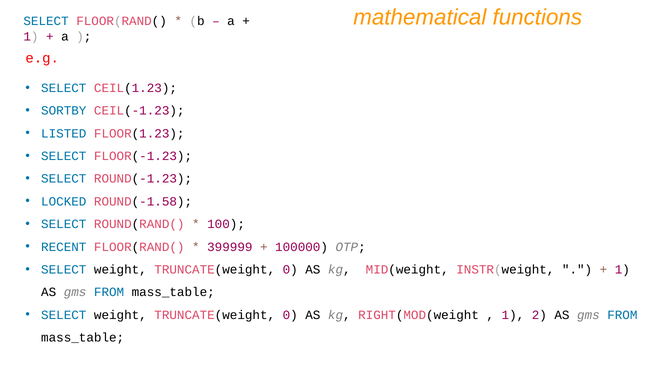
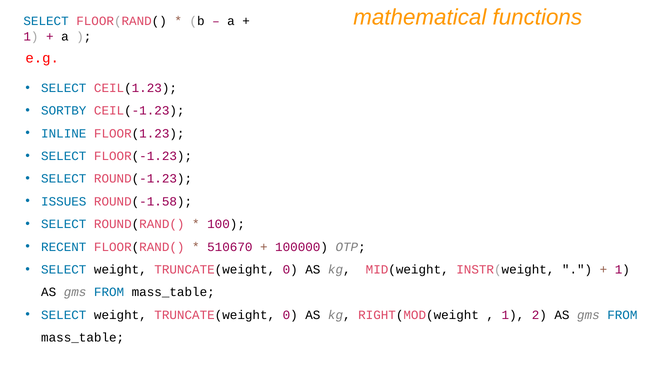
LISTED: LISTED -> INLINE (64, 133)
LOCKED: LOCKED -> ISSUES (64, 201)
399999: 399999 -> 510670 (230, 246)
